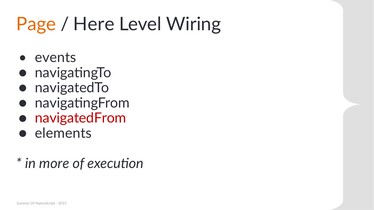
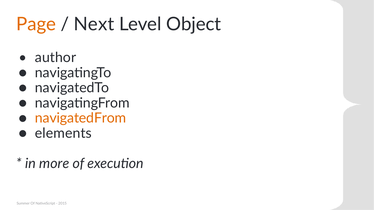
Here: Here -> Next (94, 24)
Wiring: Wiring -> Object (194, 24)
events: events -> author (56, 58)
navigatedFrom colour: red -> orange (81, 118)
